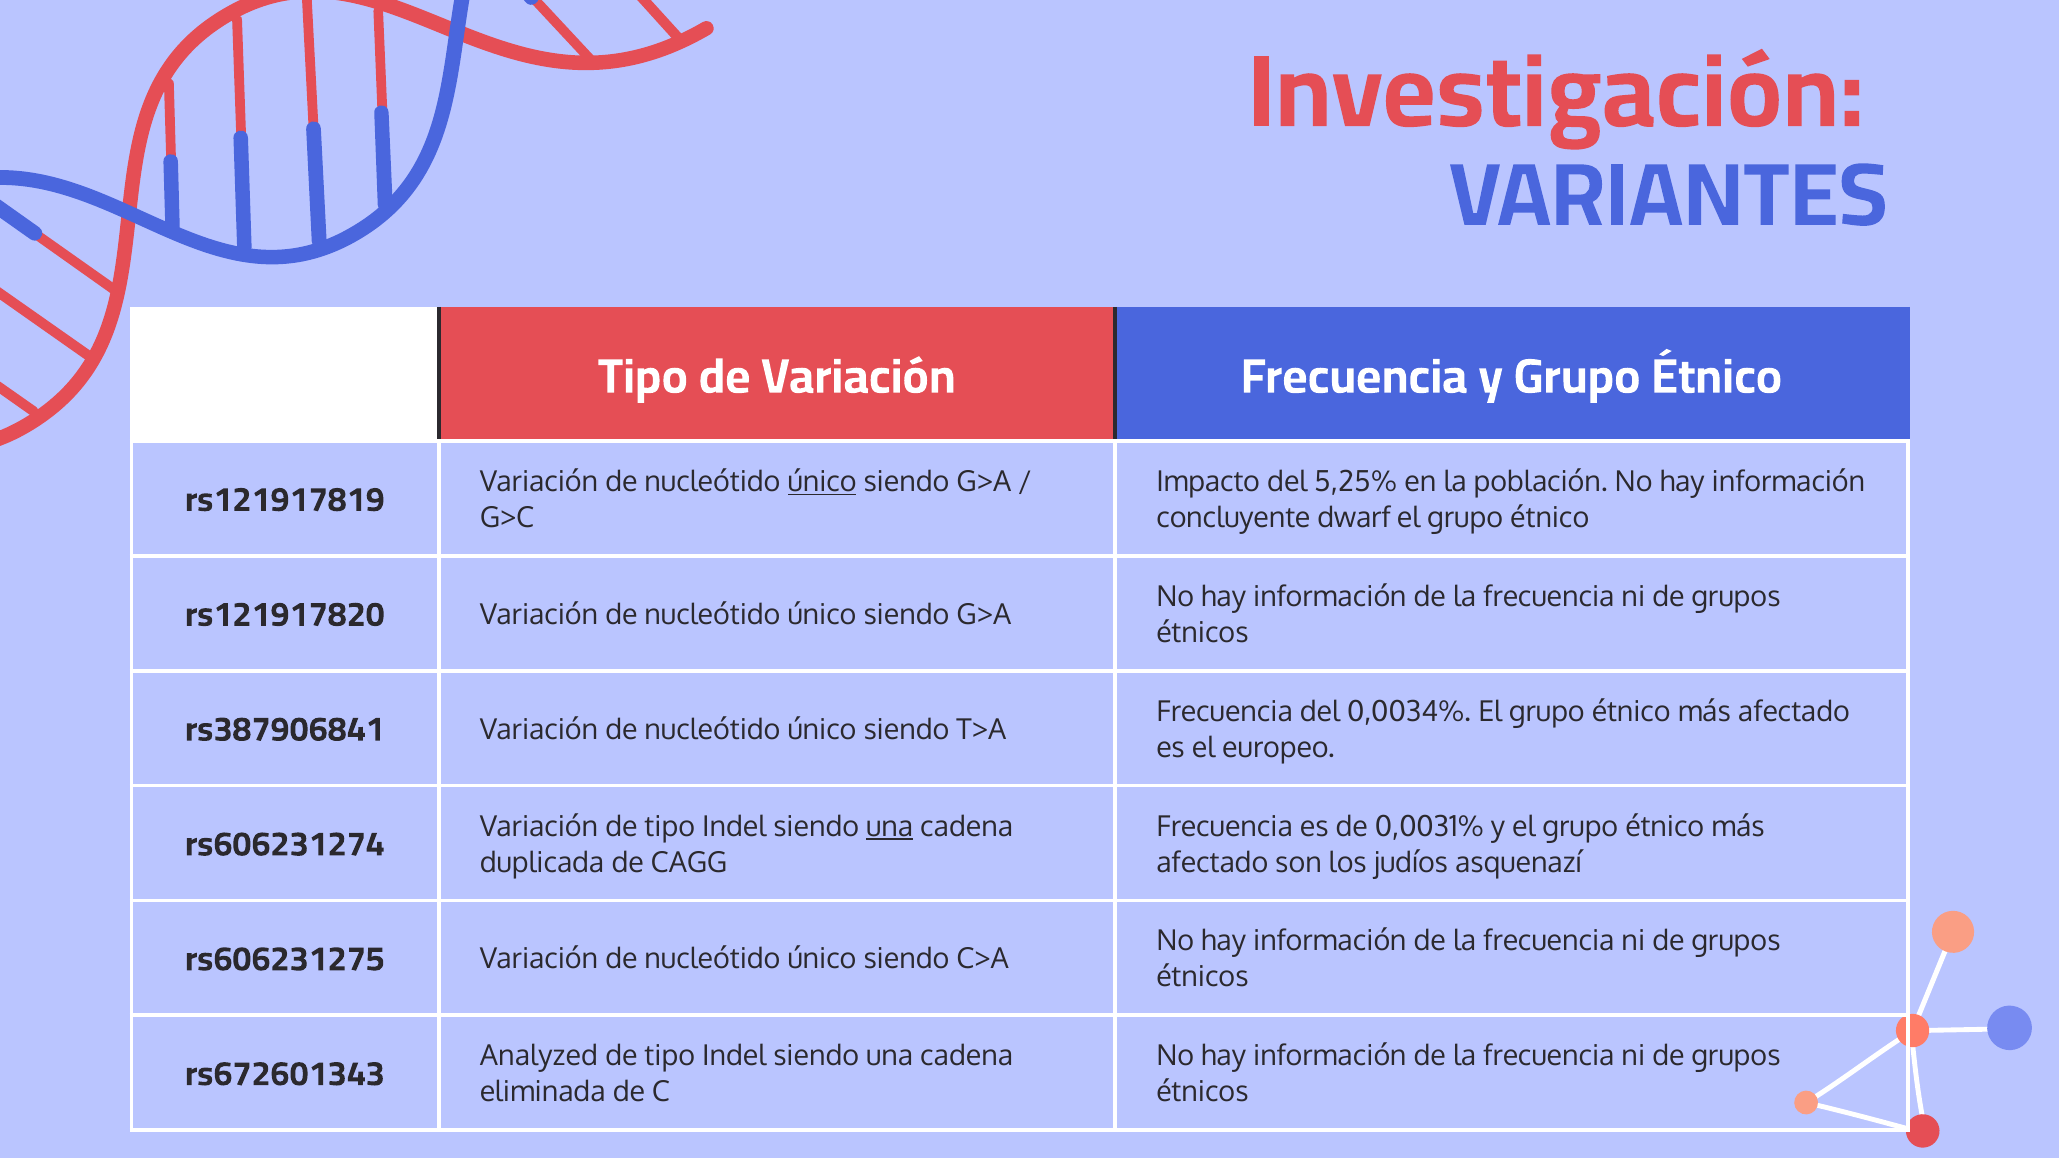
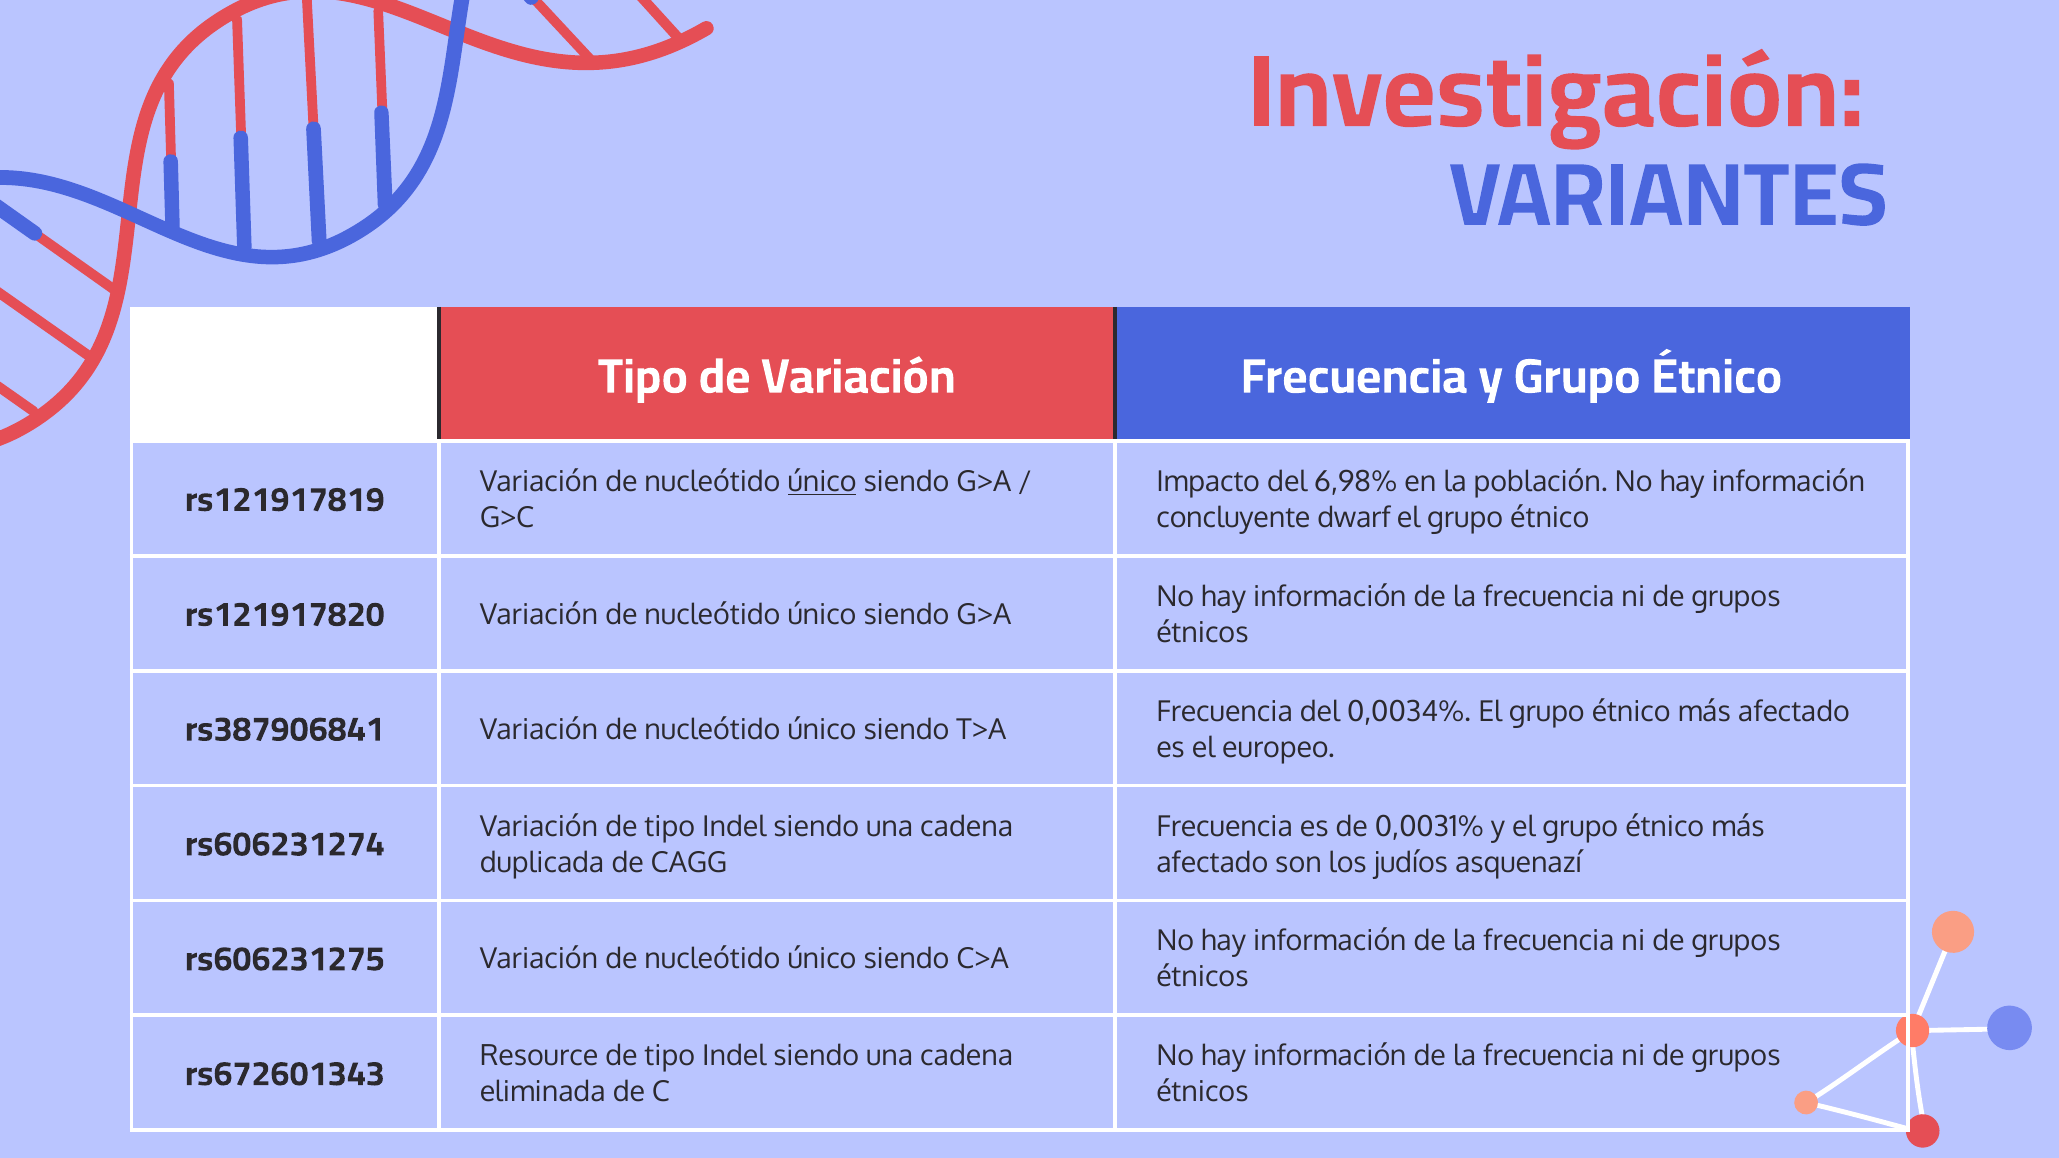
5,25%: 5,25% -> 6,98% (1356, 482)
una underline: present -> none (890, 827)
Analyzed: Analyzed -> Resource (539, 1057)
